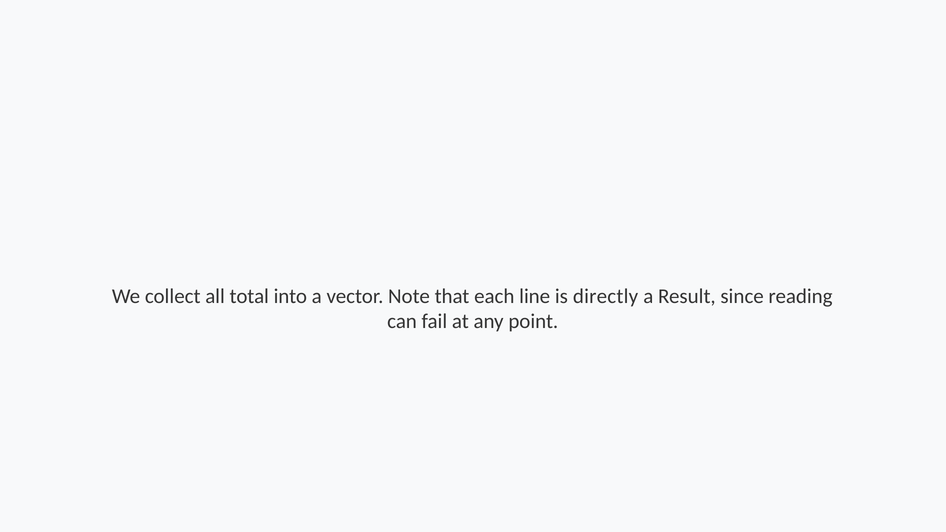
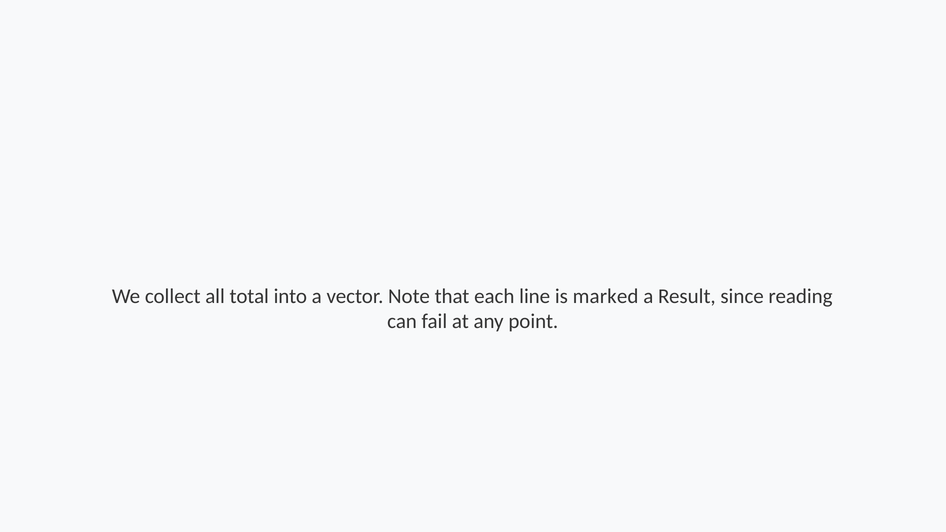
directly: directly -> marked (606, 296)
